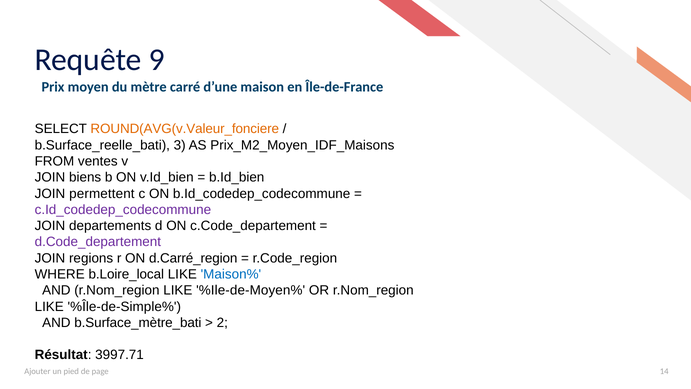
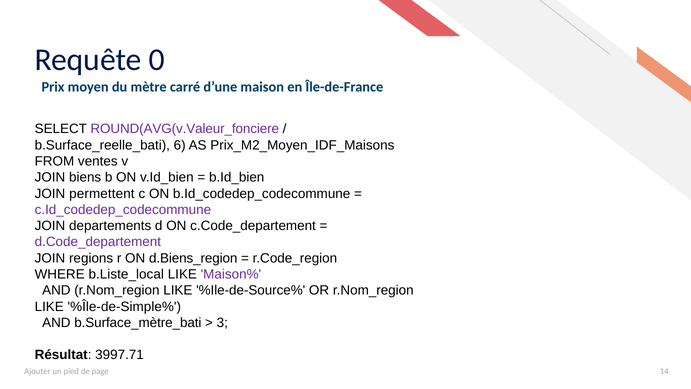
9: 9 -> 0 (157, 60)
ROUND(AVG(v.Valeur_fonciere colour: orange -> purple (185, 129)
3: 3 -> 6 (180, 145)
d.Carré_region: d.Carré_region -> d.Biens_region (193, 258)
b.Loire_local: b.Loire_local -> b.Liste_local (126, 274)
Maison% colour: blue -> purple (231, 274)
%Ile-de-Moyen%: %Ile-de-Moyen% -> %Ile-de-Source% (251, 290)
2: 2 -> 3 (222, 323)
